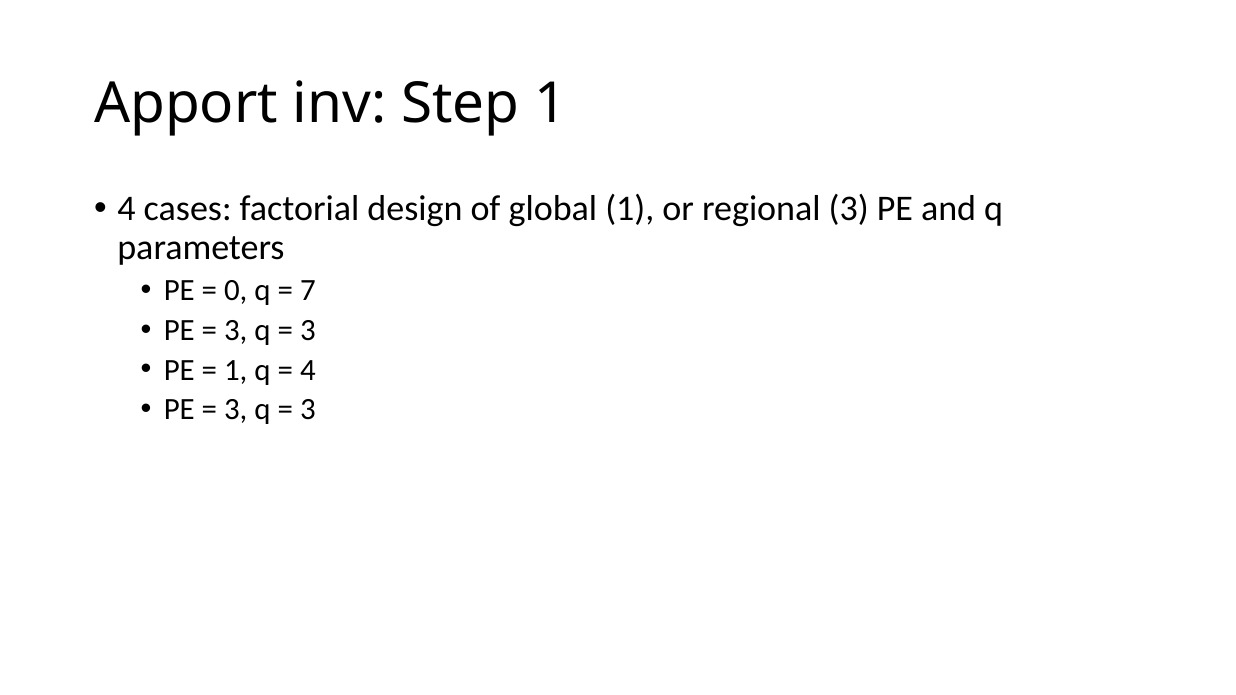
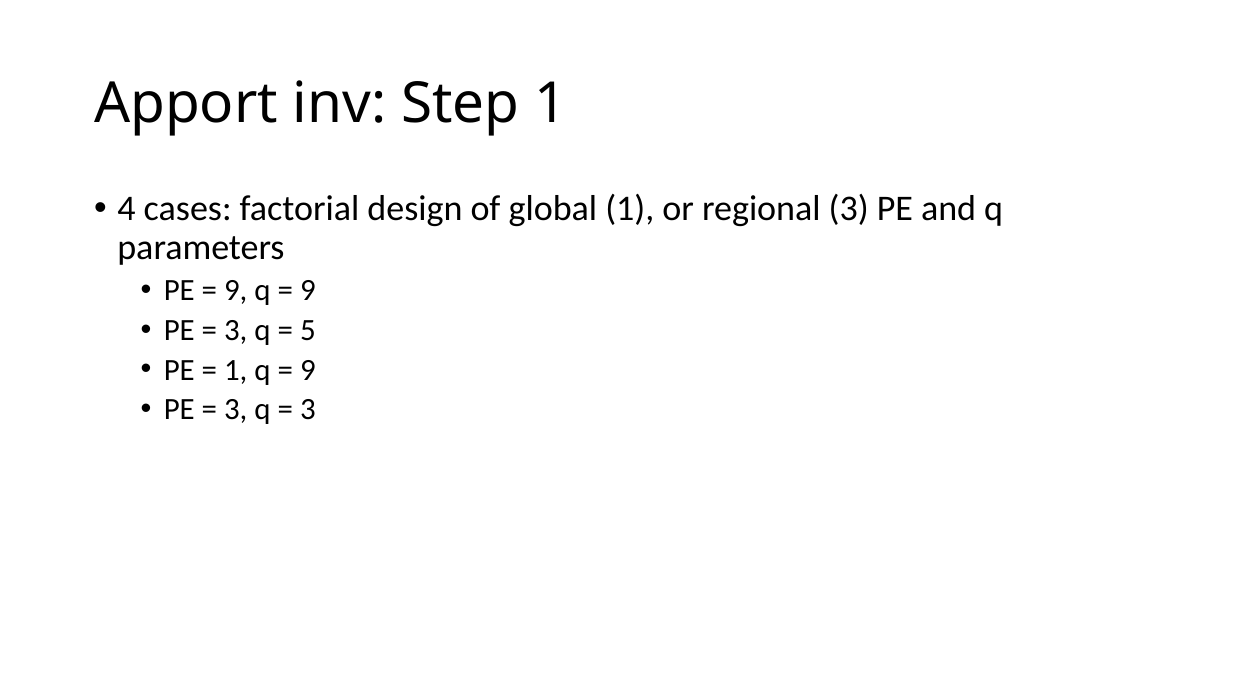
0: 0 -> 9 (236, 291)
7: 7 -> 9 (308, 291)
3: 3 -> 5 (308, 330)
4: 4 -> 9 (308, 370)
